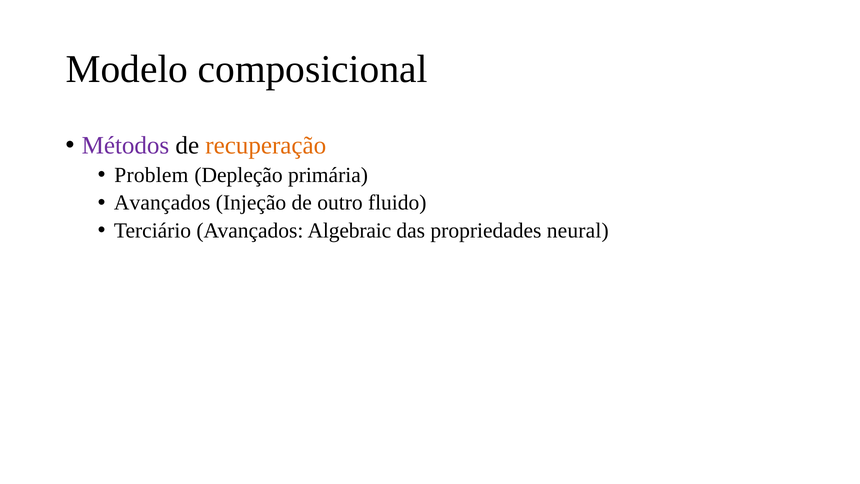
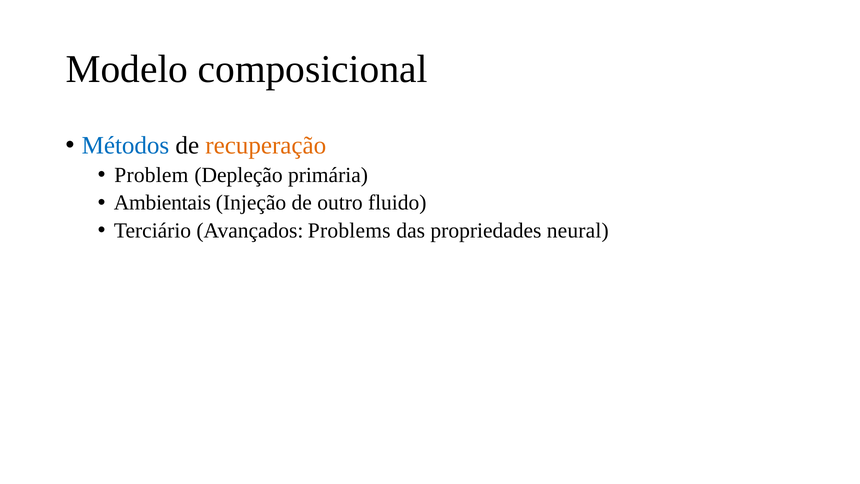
Métodos colour: purple -> blue (125, 145)
Avançados: Avançados -> Ambientais (162, 203)
Algebraic: Algebraic -> Problems (349, 230)
